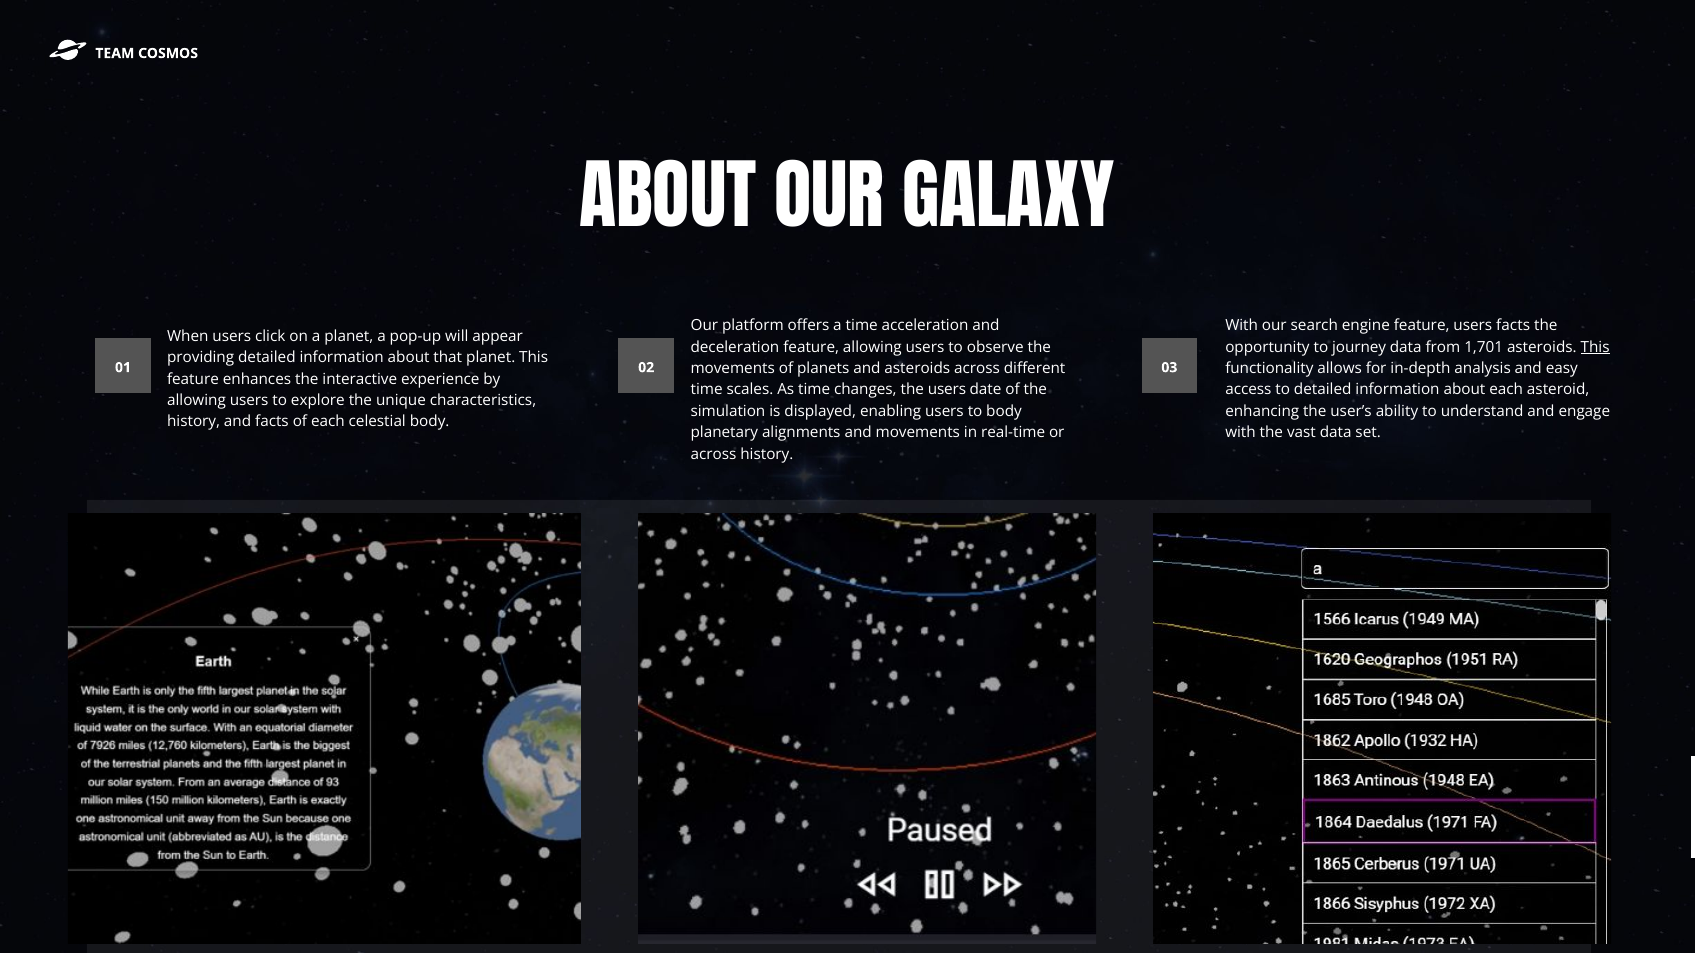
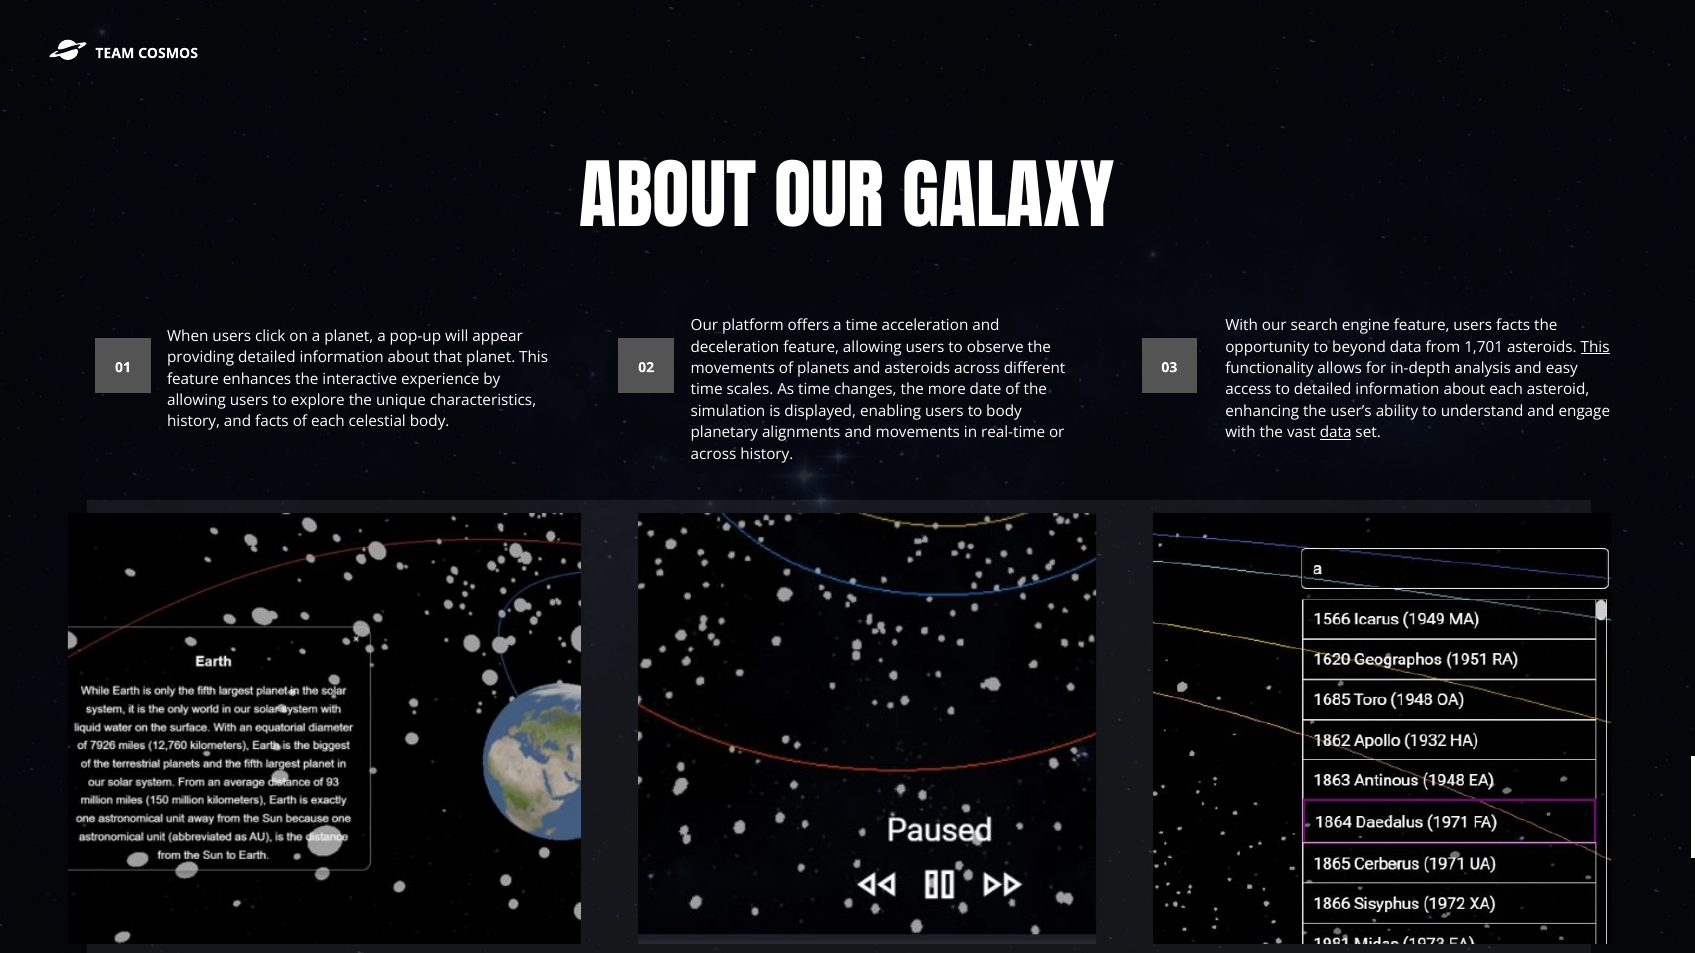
journey: journey -> beyond (1359, 347)
the users: users -> more (947, 390)
data underline: none -> present (1336, 433)
